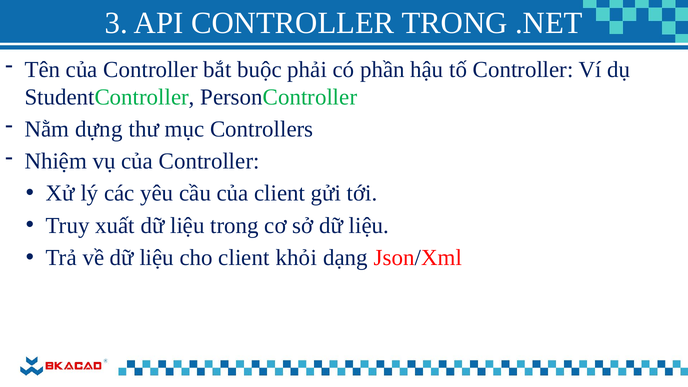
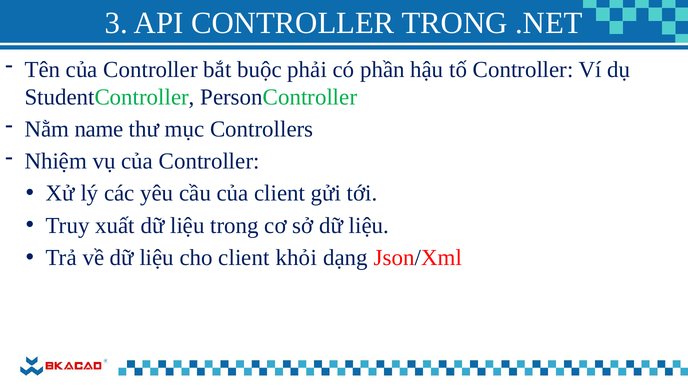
dựng: dựng -> name (99, 129)
